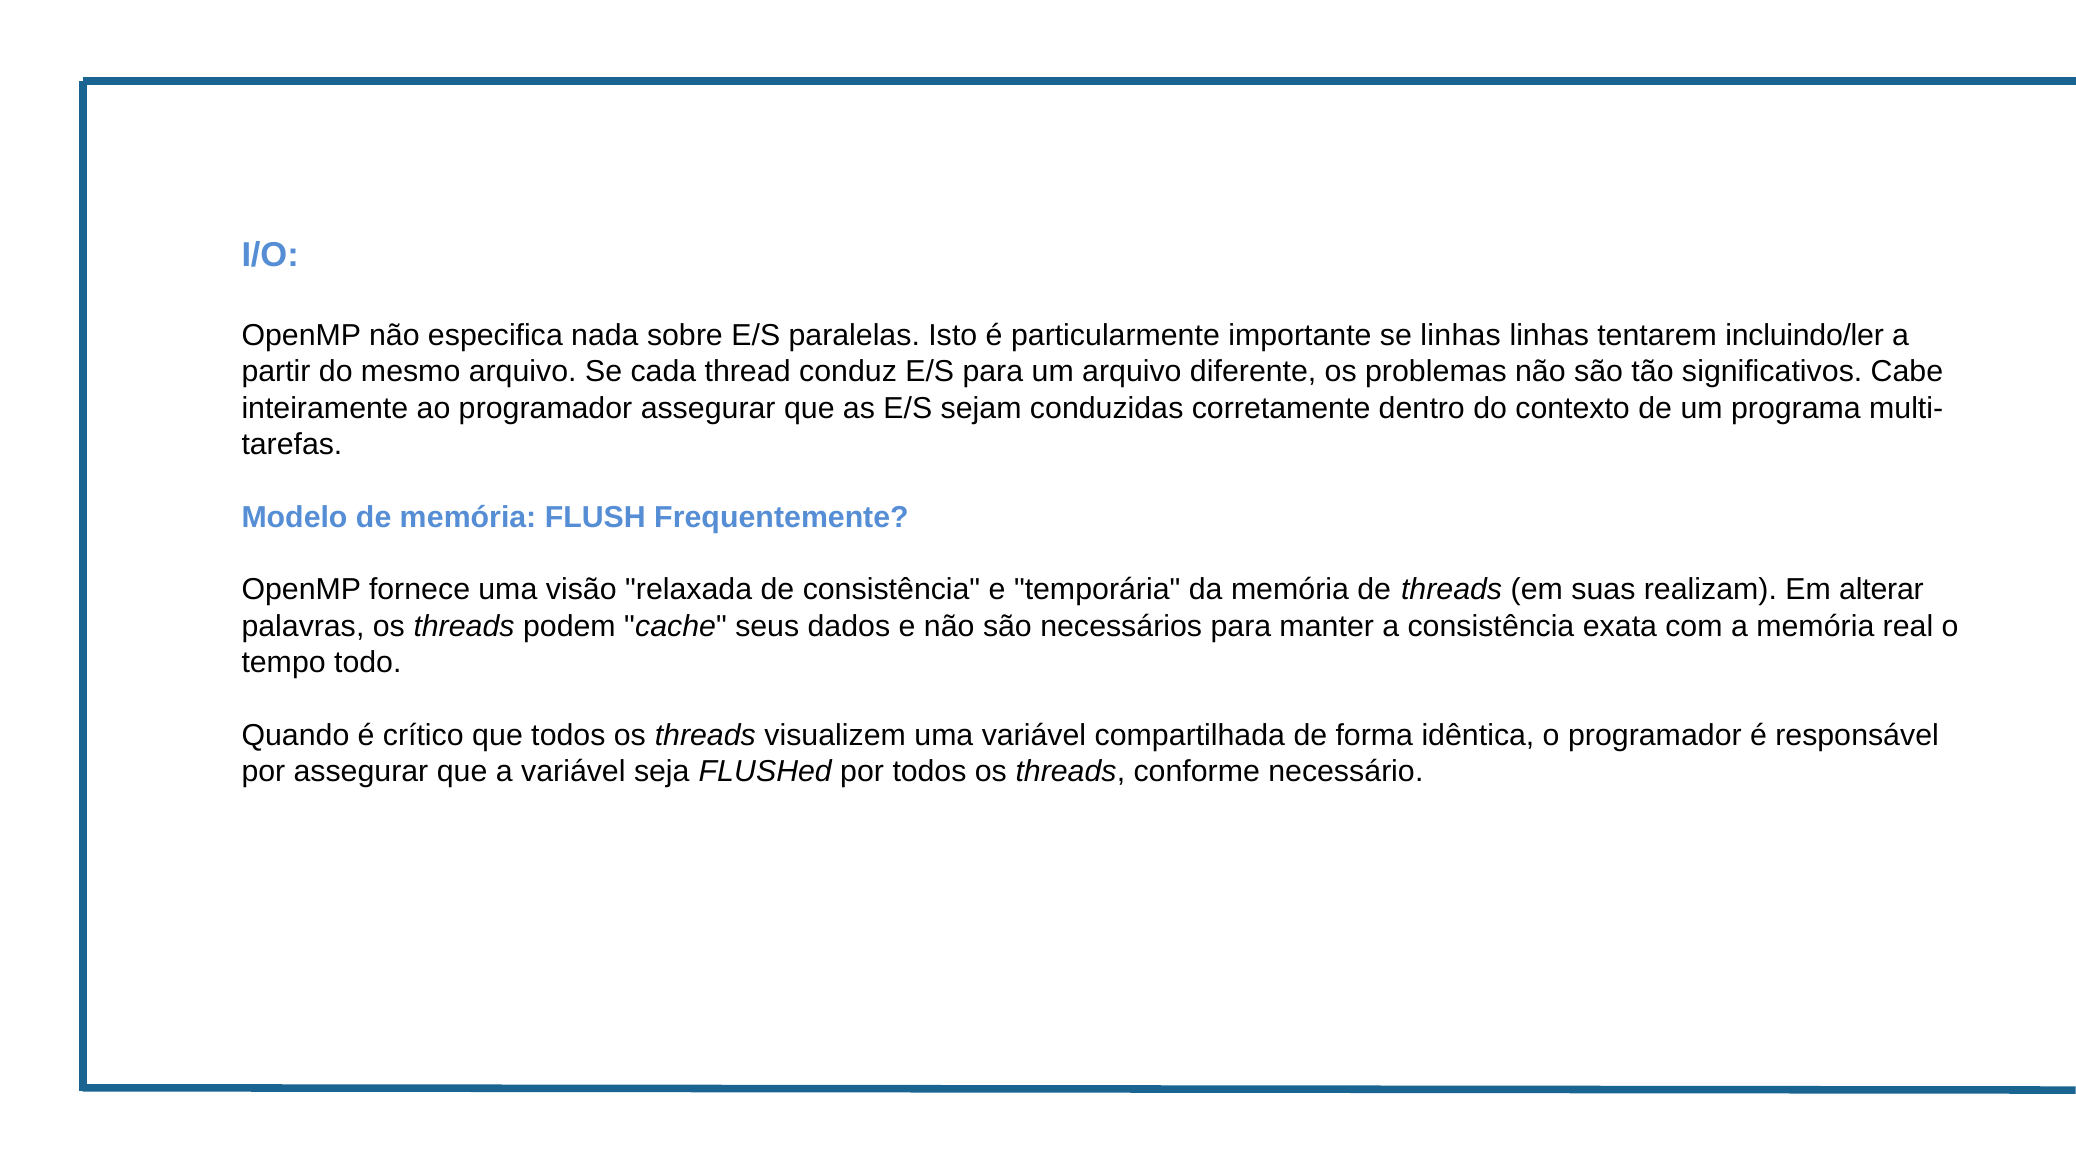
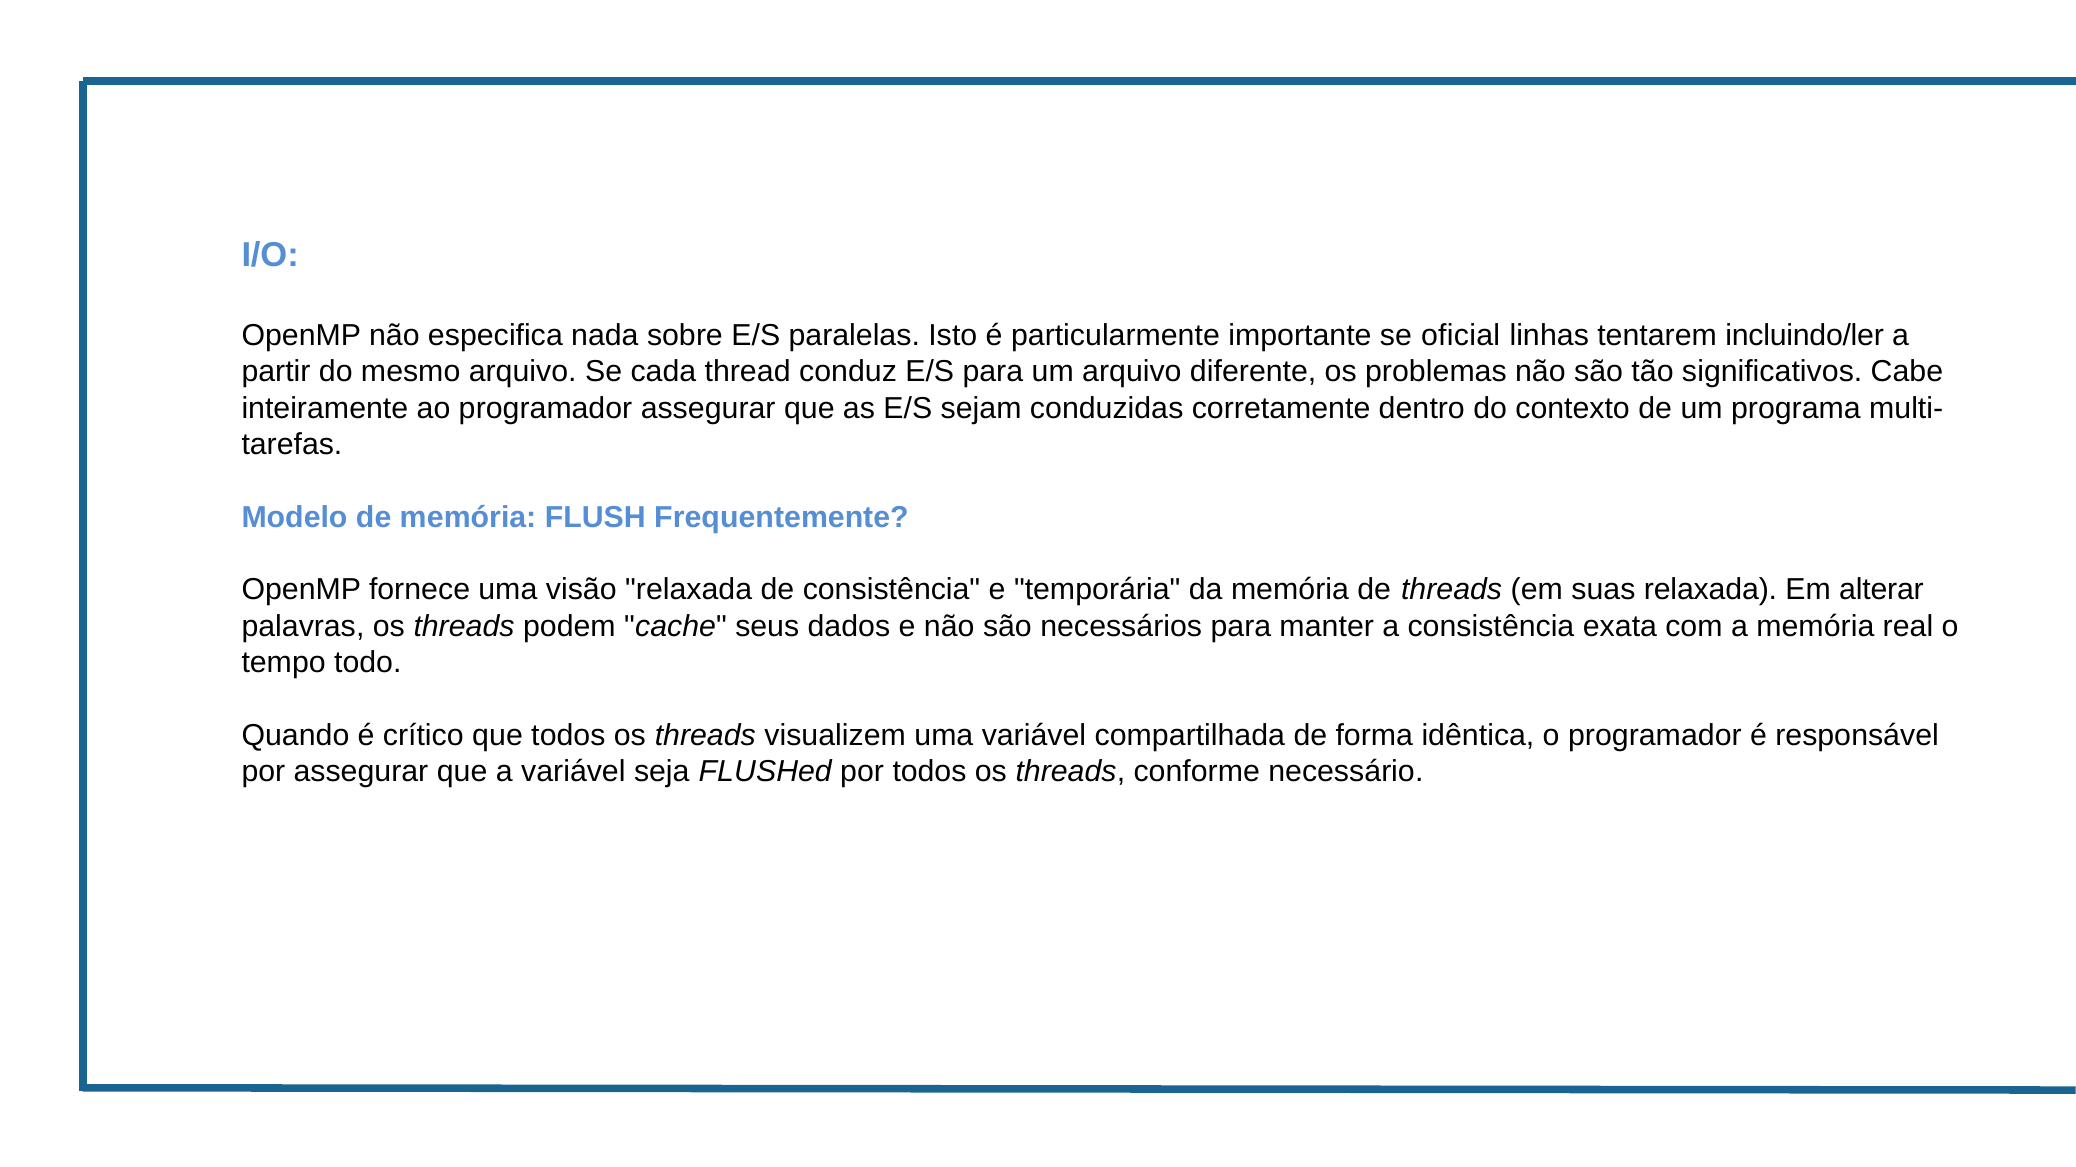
se linhas: linhas -> oficial (1461, 336)
suas realizam: realizam -> relaxada (1710, 590)
